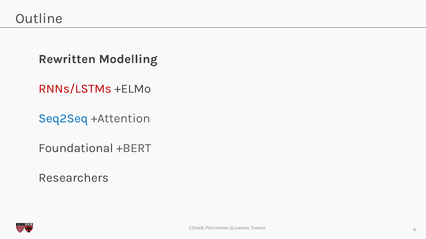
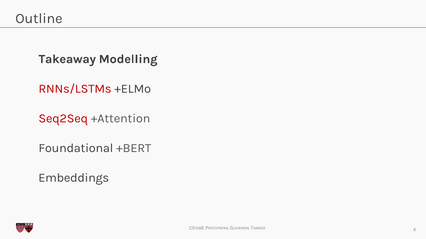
Rewritten: Rewritten -> Takeaway (67, 59)
Seq2Seq colour: blue -> red (63, 119)
Researchers: Researchers -> Embeddings (74, 178)
